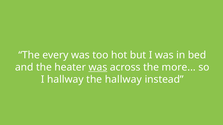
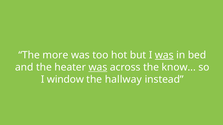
every: every -> more (55, 55)
was underline: none -> present (164, 55)
more: more -> know (179, 67)
I hallway: hallway -> window (65, 80)
